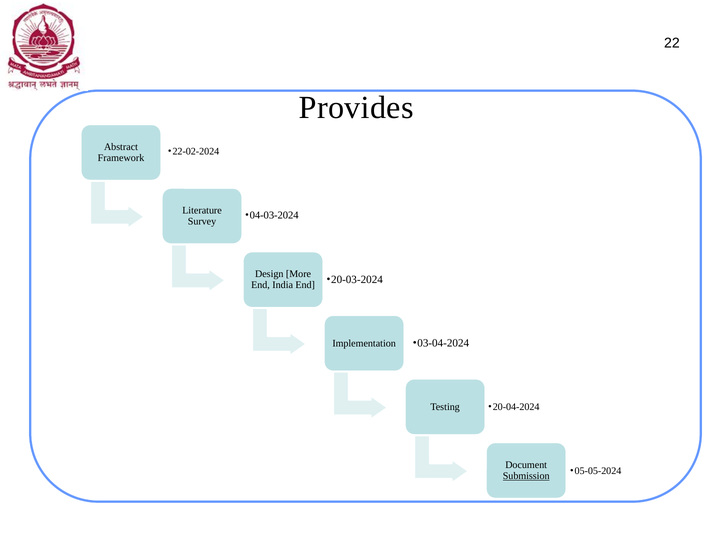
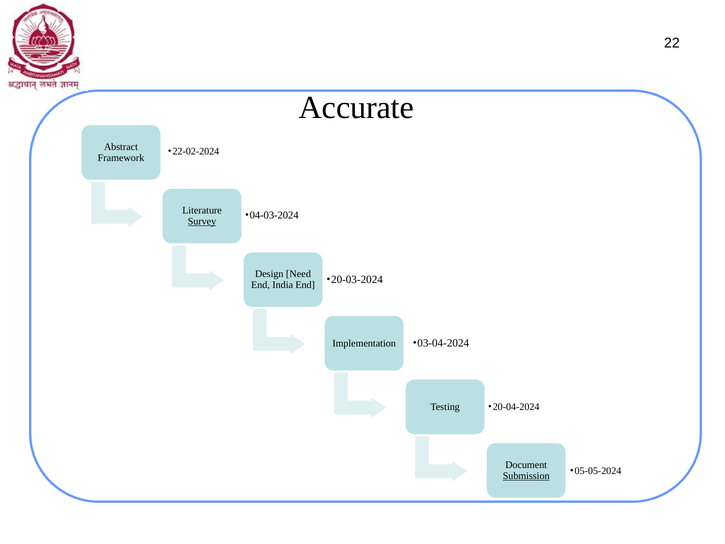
Provides: Provides -> Accurate (356, 107)
Survey underline: none -> present (202, 221)
More: More -> Need (298, 274)
